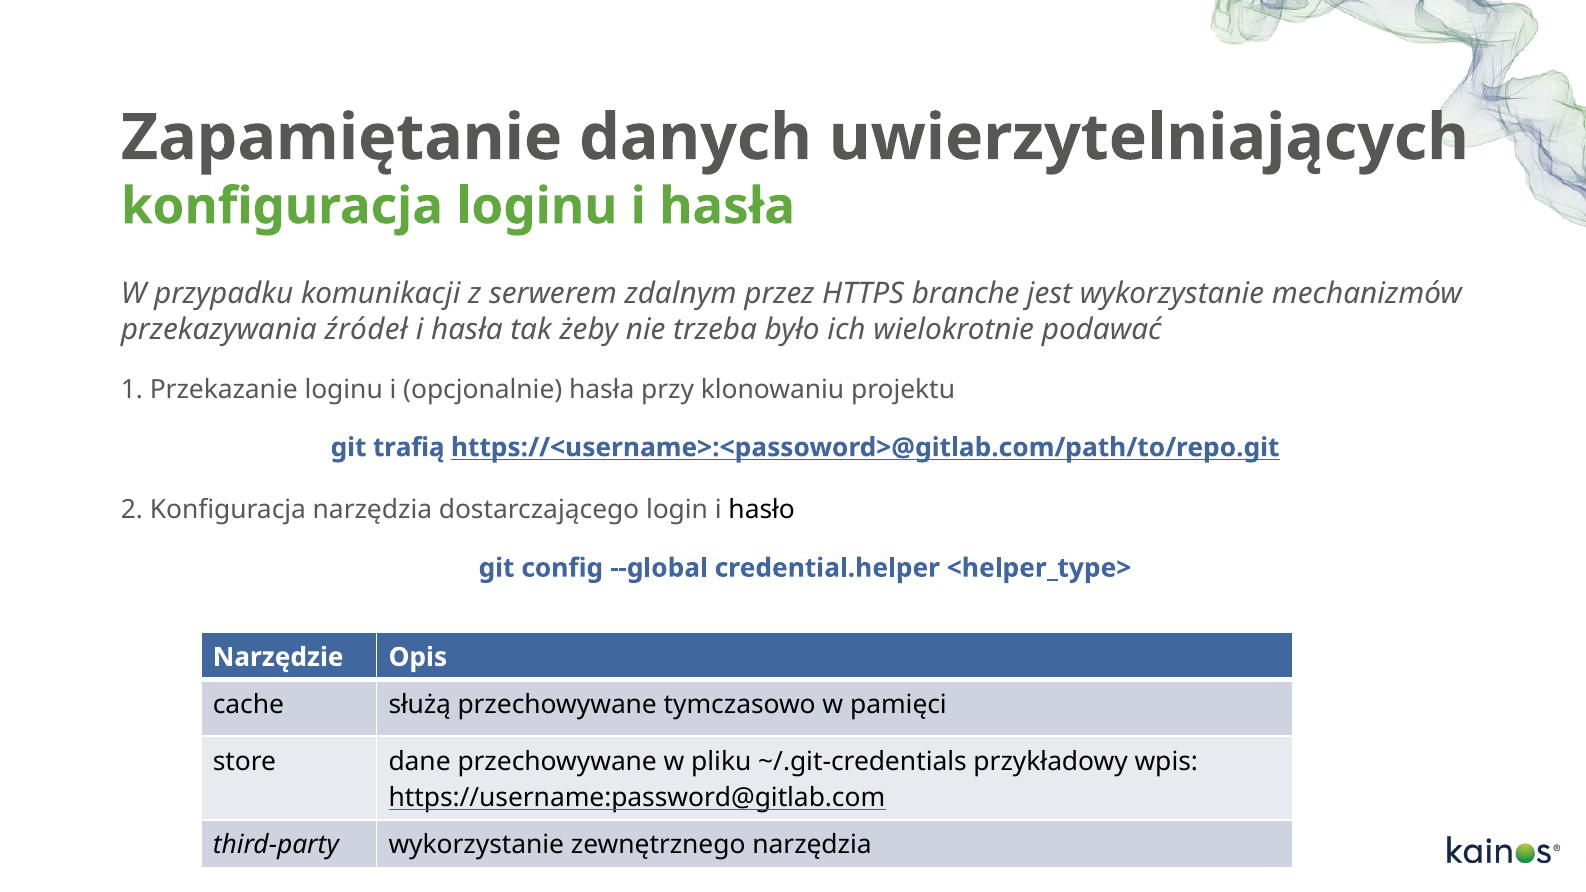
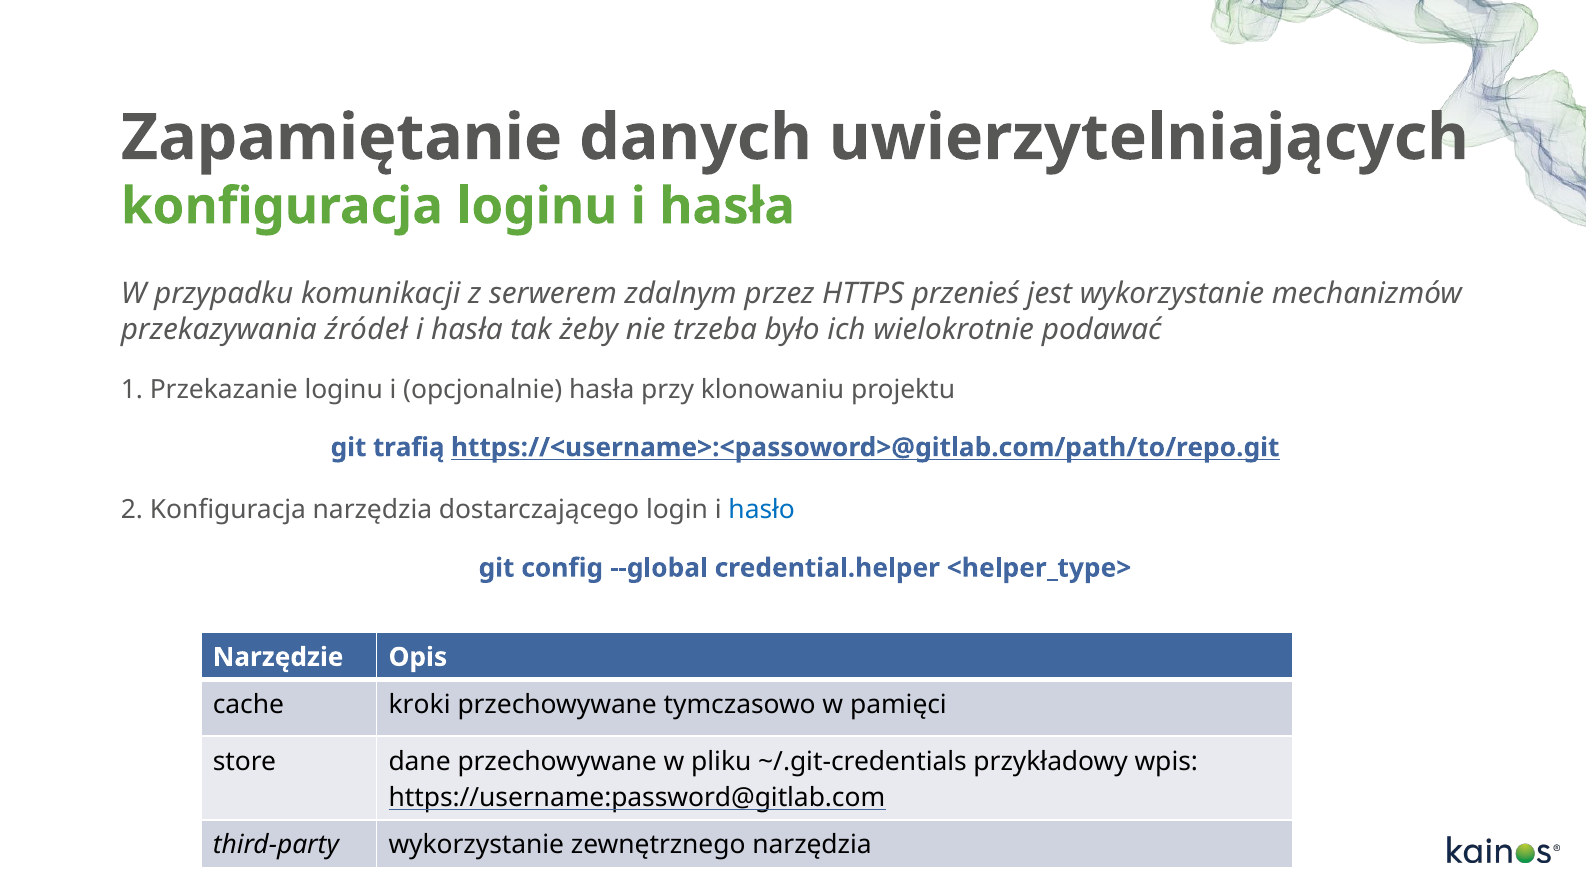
branche: branche -> przenieś (966, 294)
hasło colour: black -> blue (762, 510)
służą: służą -> kroki (420, 705)
